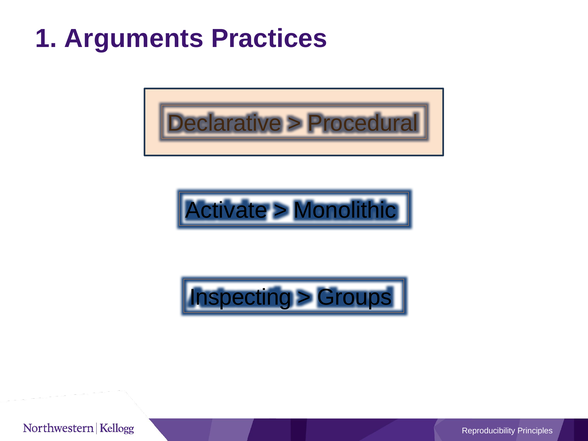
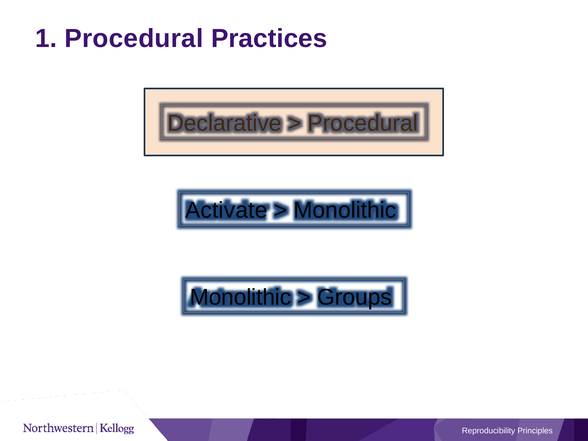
1 Arguments: Arguments -> Procedural (134, 39)
Inspecting: Inspecting -> Monolithic (241, 297)
